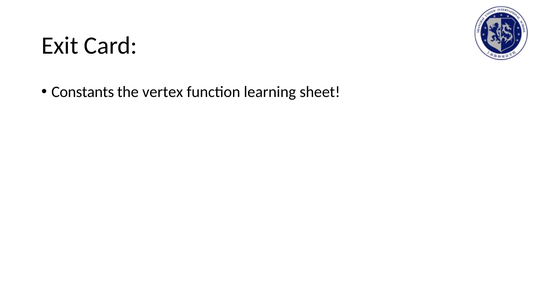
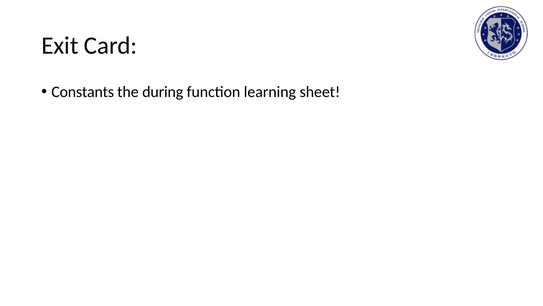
vertex: vertex -> during (163, 92)
